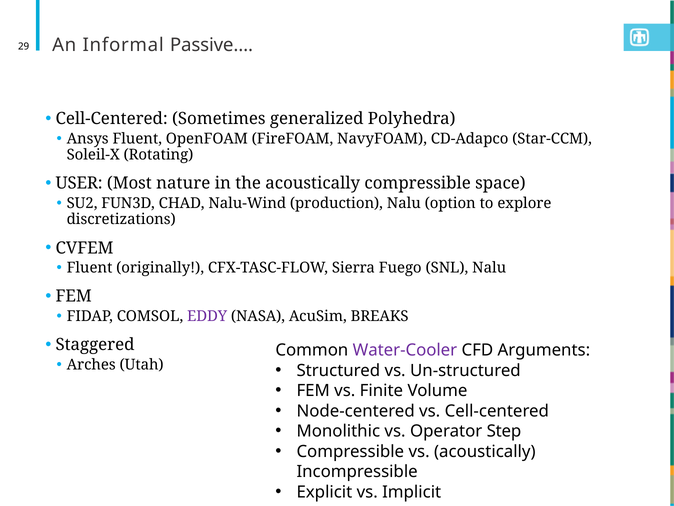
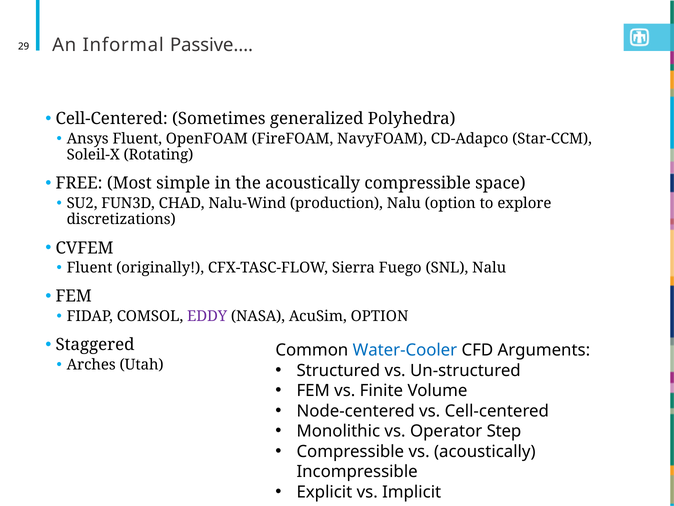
USER: USER -> FREE (79, 183)
nature: nature -> simple (183, 183)
AcuSim BREAKS: BREAKS -> OPTION (380, 316)
Water-Cooler colour: purple -> blue (405, 350)
